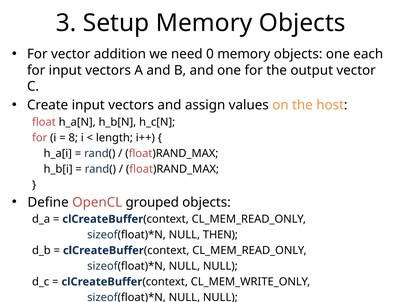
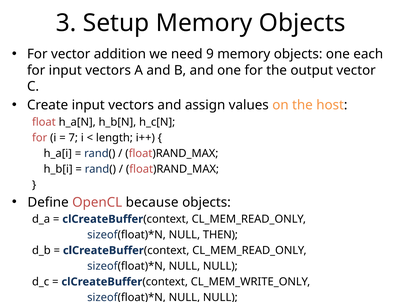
0: 0 -> 9 (210, 54)
8: 8 -> 7 (73, 137)
grouped: grouped -> because (152, 202)
